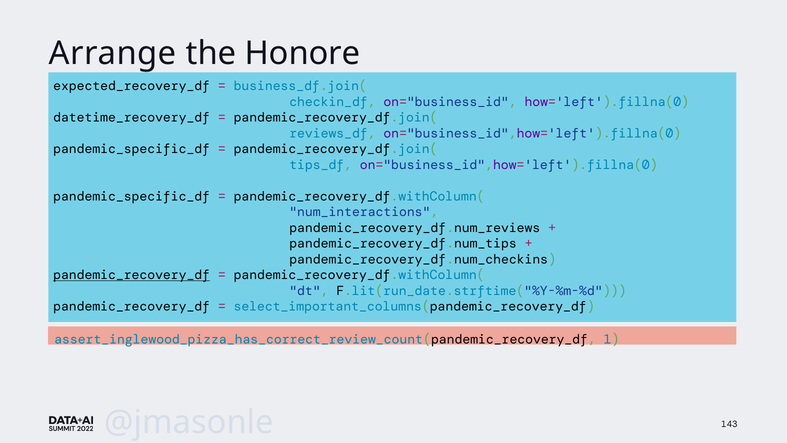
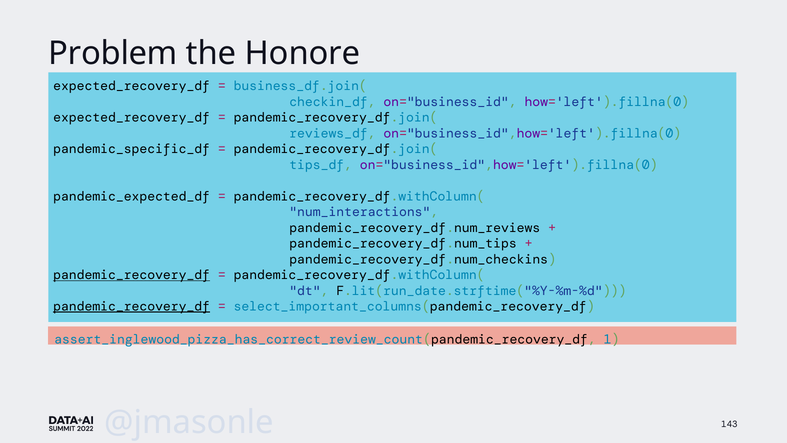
Arrange: Arrange -> Problem (113, 53)
datetime_recovery_df: datetime_recovery_df -> expected_recovery_df (132, 118)
pandemic_specific_df: pandemic_specific_df -> pandemic_expected_df (132, 196)
pandemic_recovery_df underline: none -> present (132, 306)
